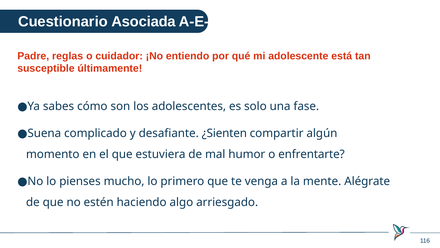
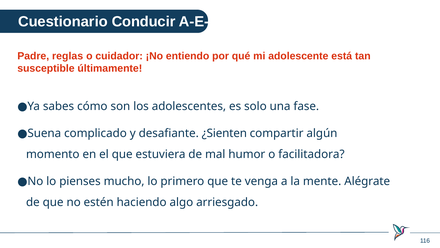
Asociada: Asociada -> Conducir (144, 22)
enfrentarte: enfrentarte -> facilitadora (311, 154)
